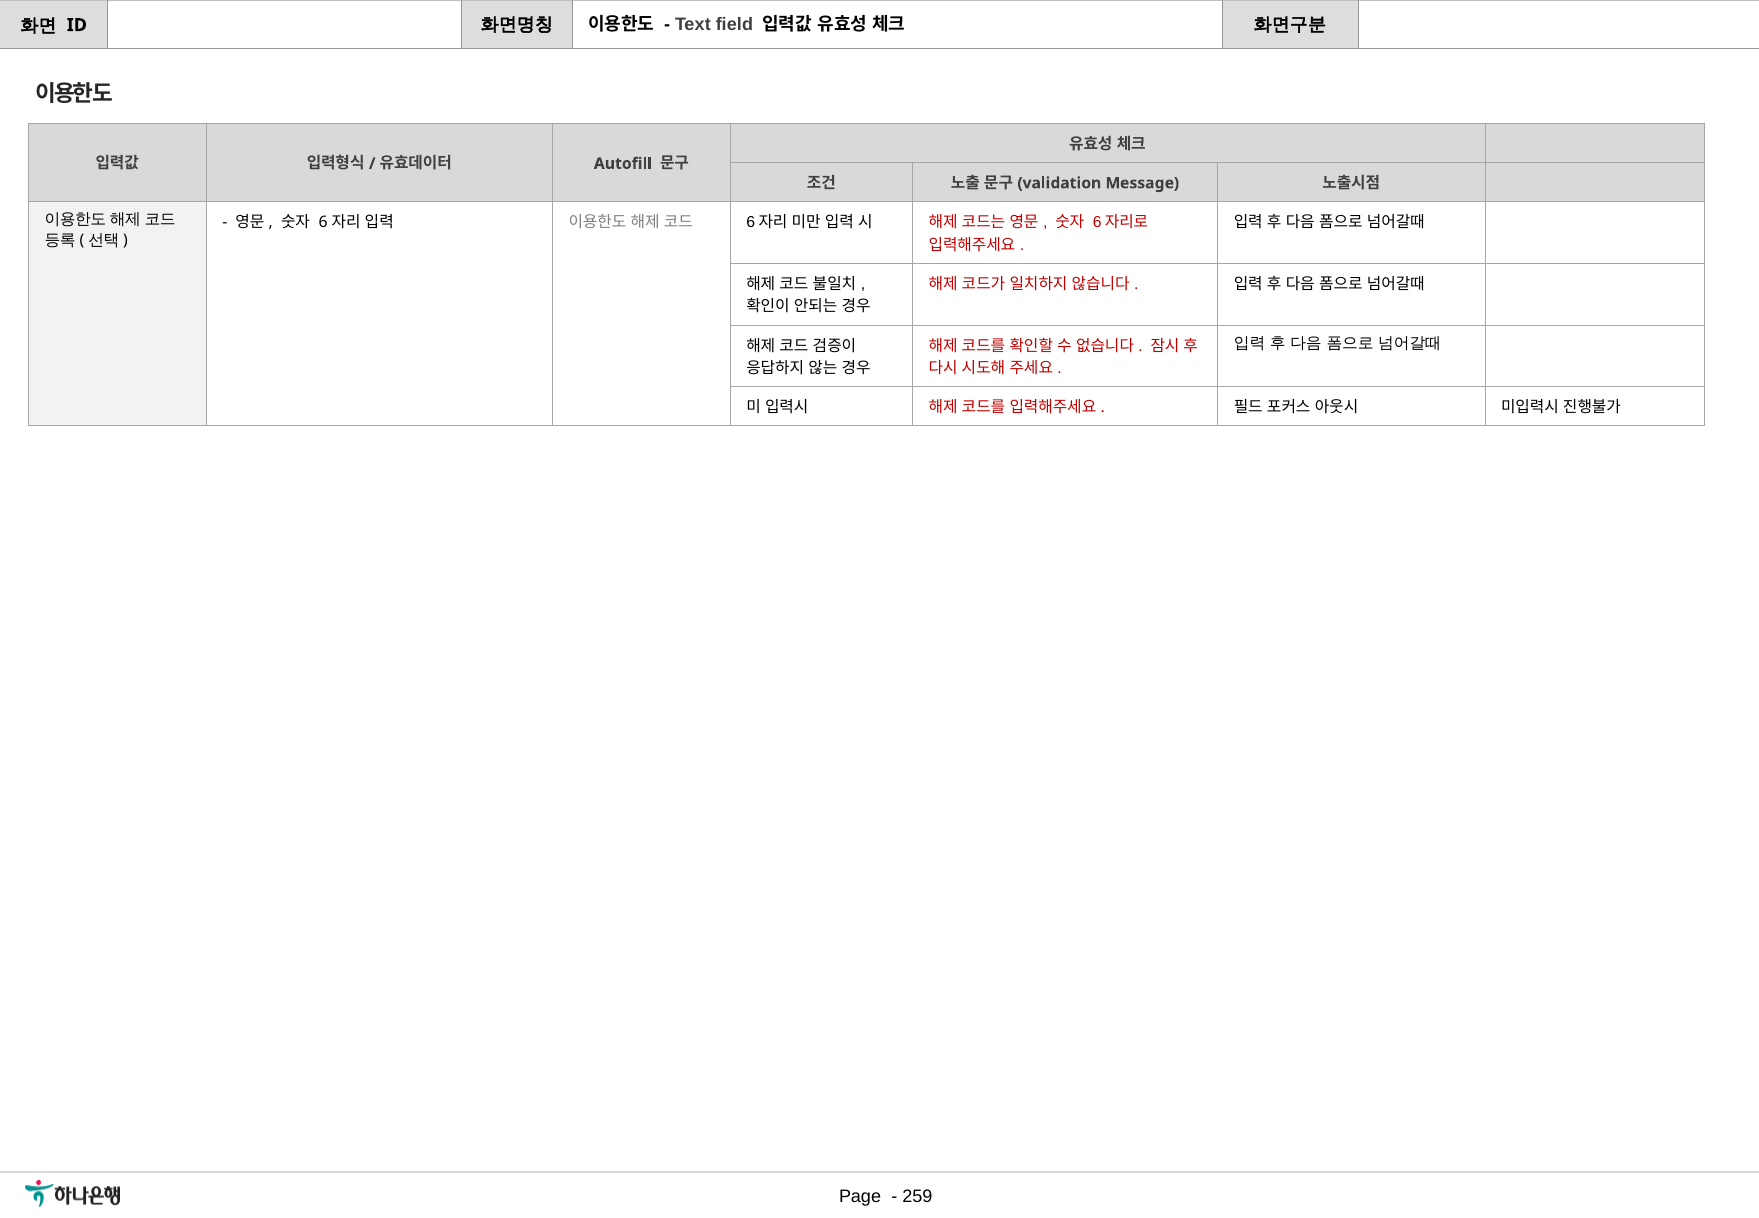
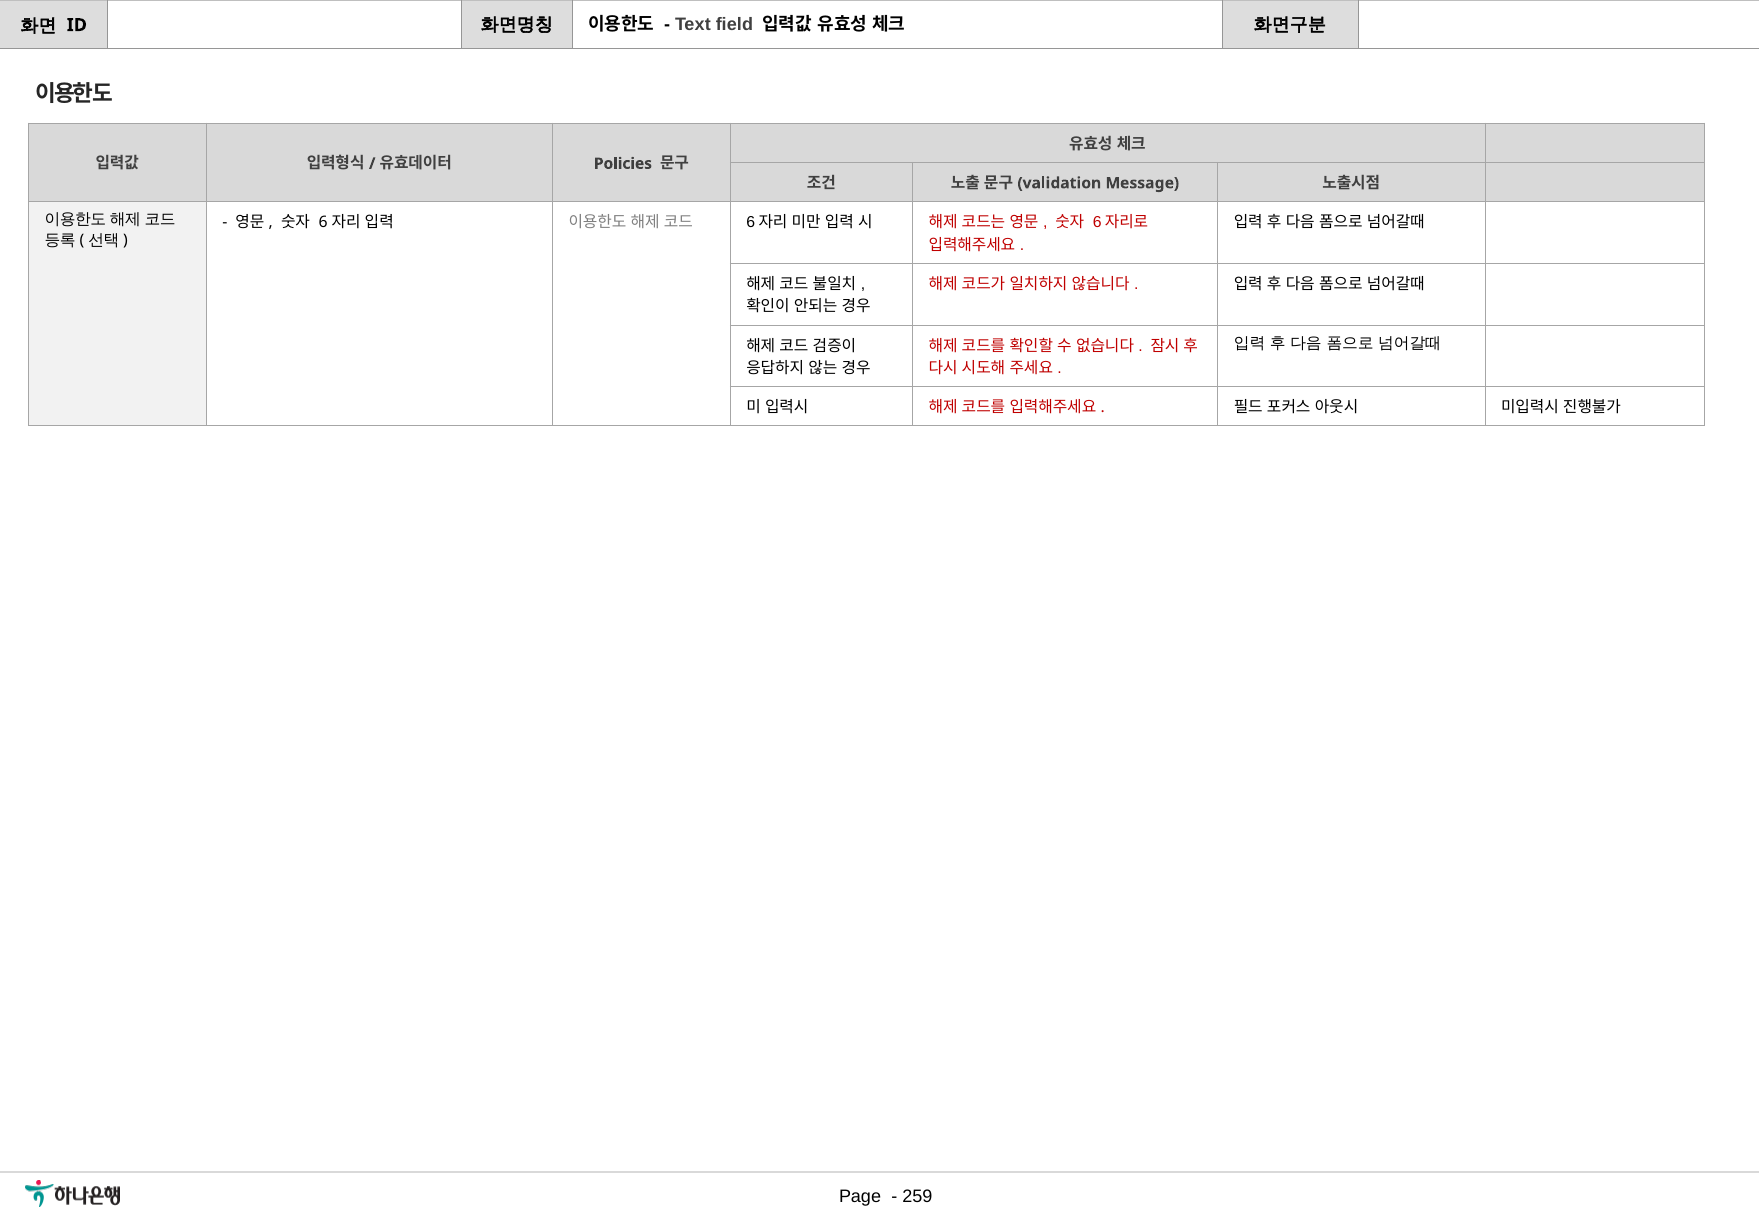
Autofill: Autofill -> Policies (623, 164)
